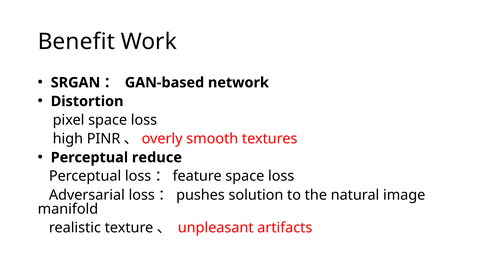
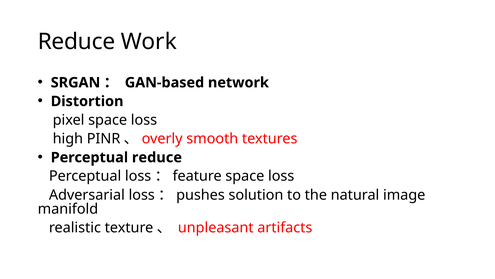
Benefit: Benefit -> Reduce (76, 42)
